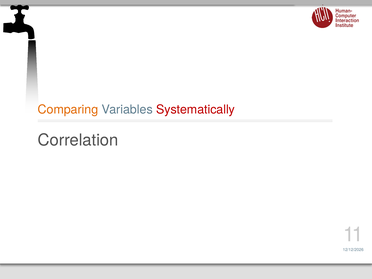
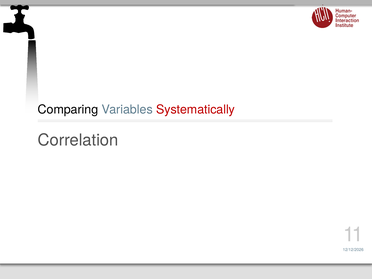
Comparing colour: orange -> black (68, 110)
